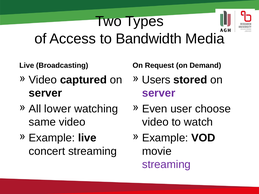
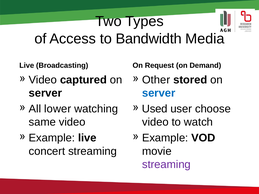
Users: Users -> Other (156, 80)
server colour: purple -> blue (159, 93)
Even: Even -> Used (155, 109)
